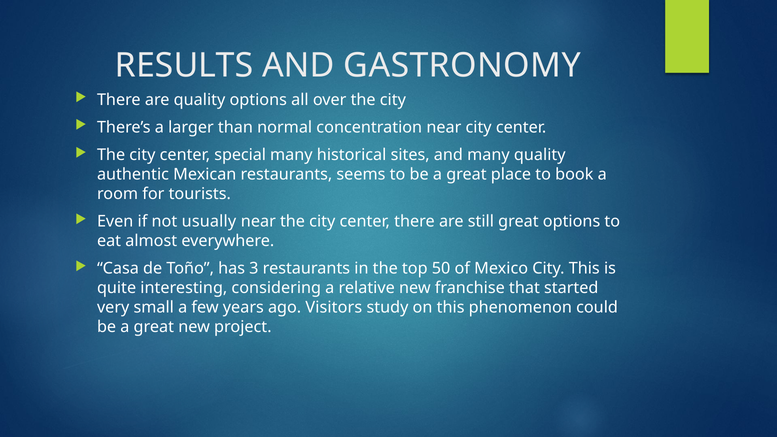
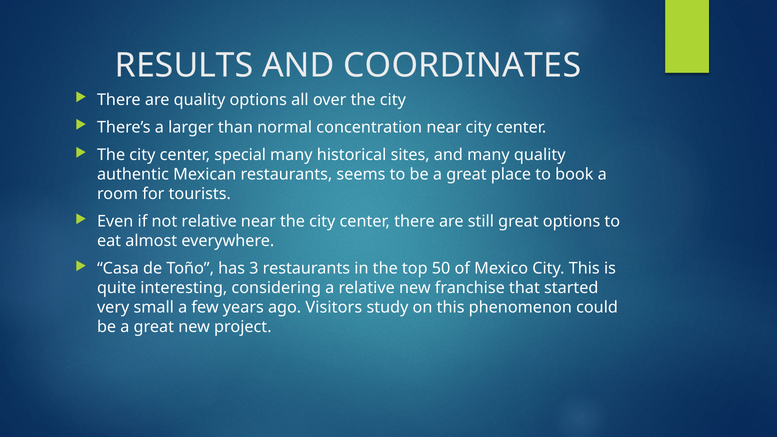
GASTRONOMY: GASTRONOMY -> COORDINATES (462, 66)
not usually: usually -> relative (209, 222)
